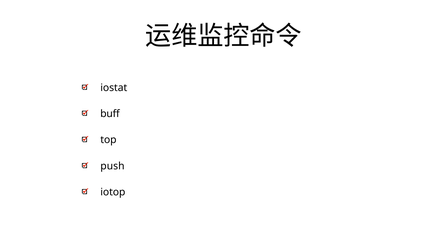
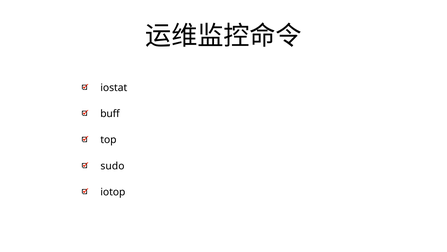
push: push -> sudo (112, 166)
